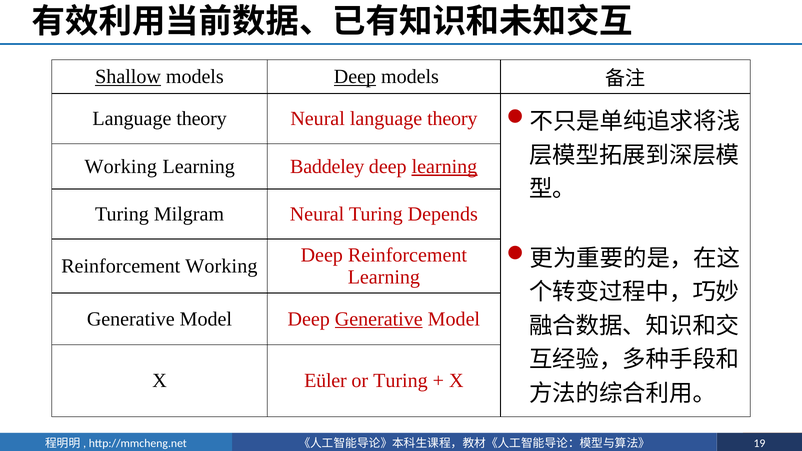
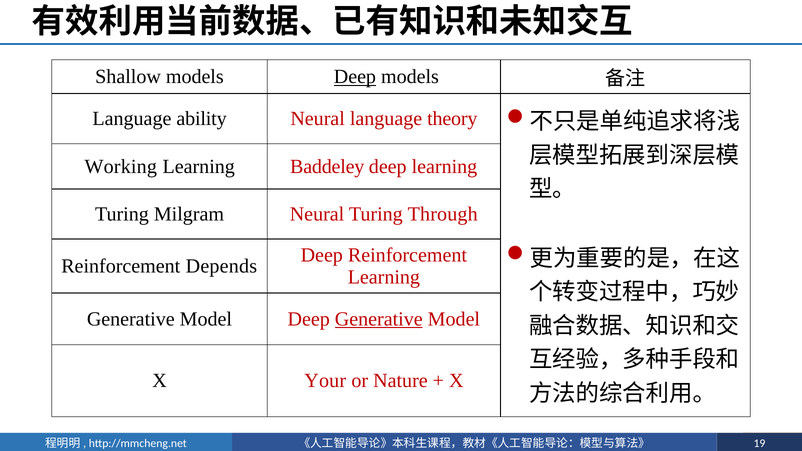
Shallow underline: present -> none (128, 77)
theory: theory -> ability (202, 119)
learning underline: present -> none (444, 167)
Depends: Depends -> Through (443, 214)
Reinforcement Working: Working -> Depends (221, 266)
Eüler: Eüler -> Your (325, 381)
or Turing: Turing -> Nature (400, 381)
